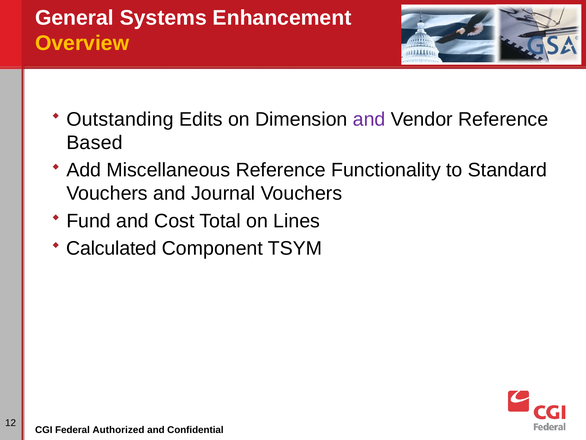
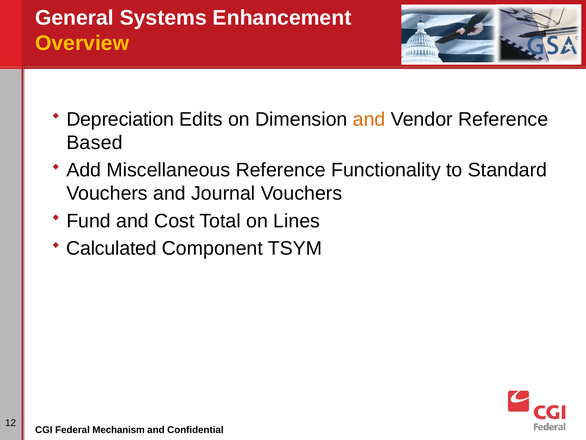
Outstanding: Outstanding -> Depreciation (120, 119)
and colour: purple -> orange (369, 119)
Authorized: Authorized -> Mechanism (119, 429)
